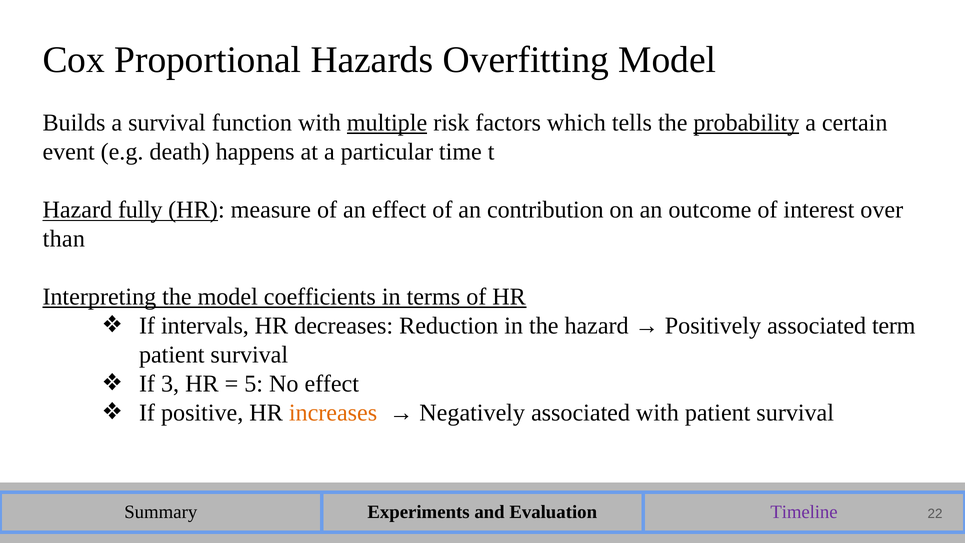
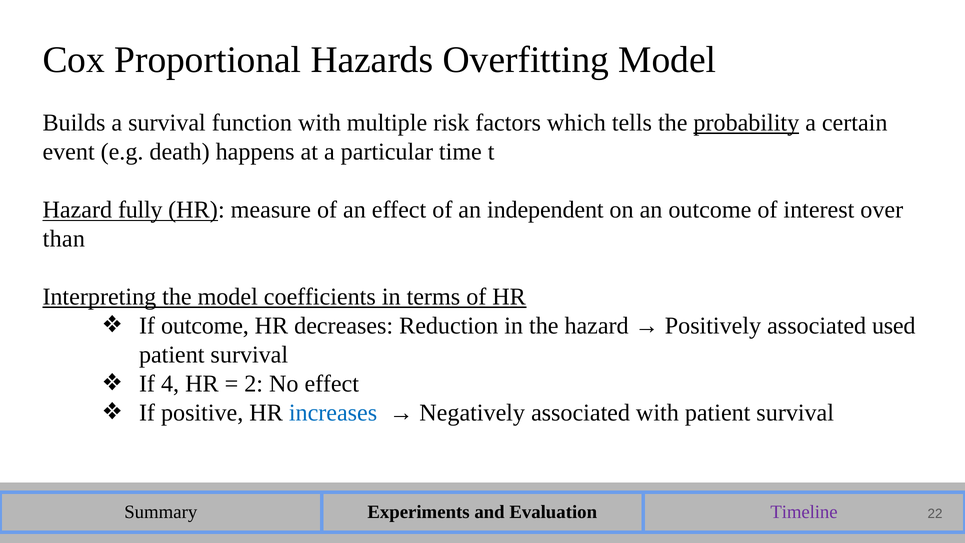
multiple underline: present -> none (387, 123)
contribution: contribution -> independent (545, 210)
If intervals: intervals -> outcome (205, 326)
term: term -> used (894, 326)
3: 3 -> 4 (170, 384)
5: 5 -> 2 (254, 384)
increases colour: orange -> blue (333, 412)
